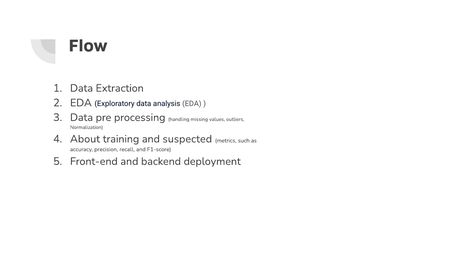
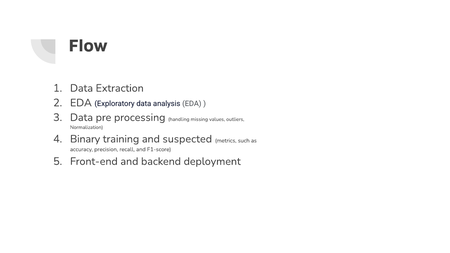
About: About -> Binary (85, 139)
